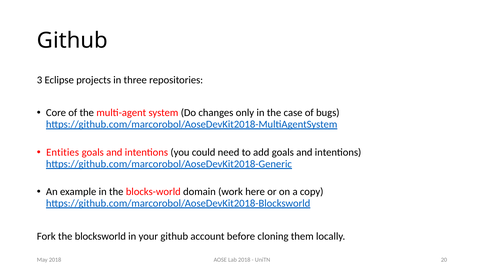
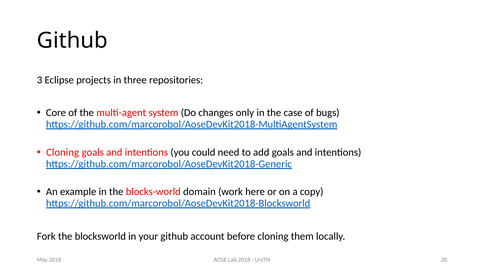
Entities: Entities -> Cloning (63, 152)
